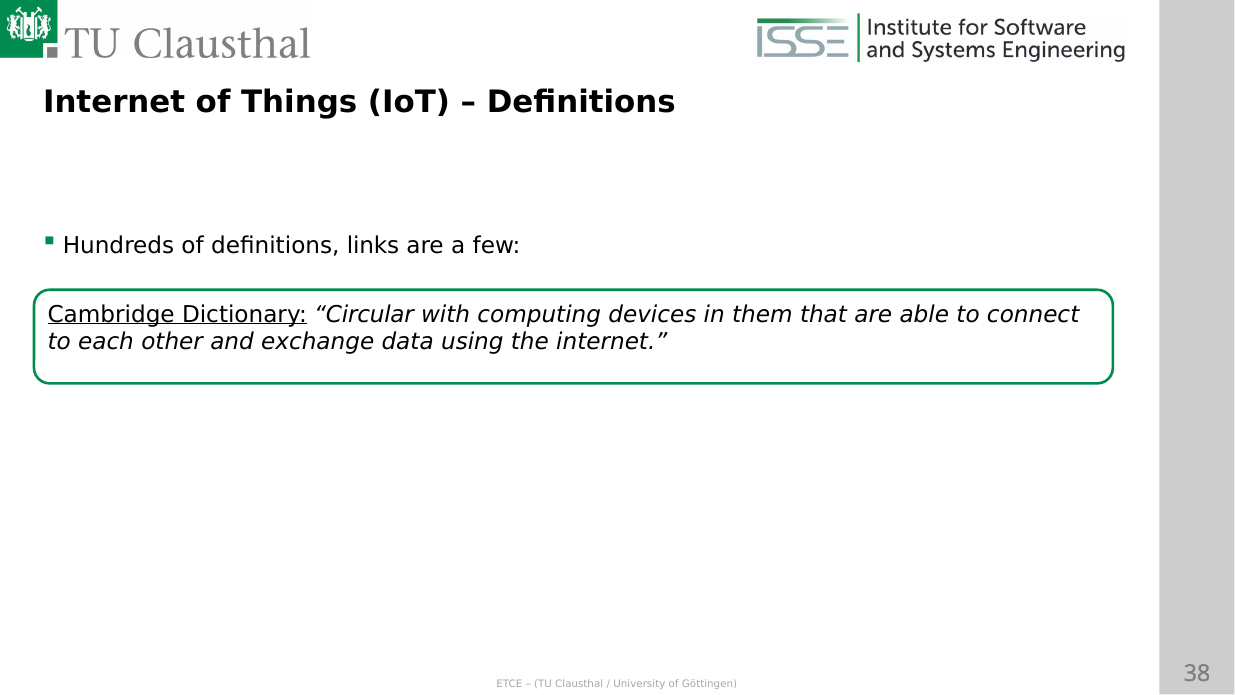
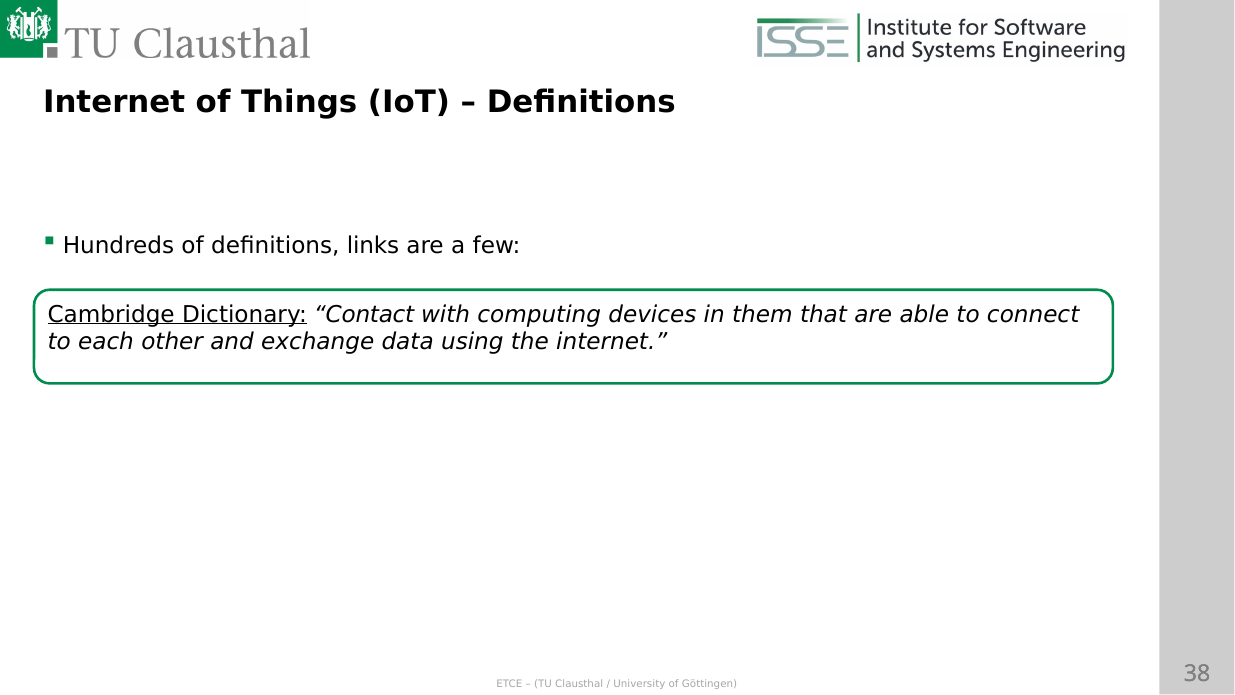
Circular: Circular -> Contact (364, 314)
